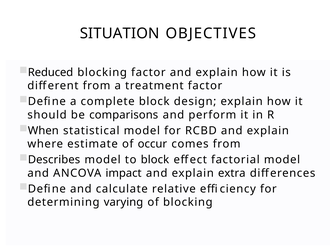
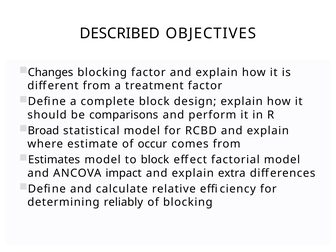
SITUATION: SITUATION -> DESCRIBED (120, 33)
Reduced: Reduced -> Changes (51, 72)
When: When -> Broad (43, 131)
Describes: Describes -> Estimates (54, 160)
varying: varying -> reliably (123, 202)
